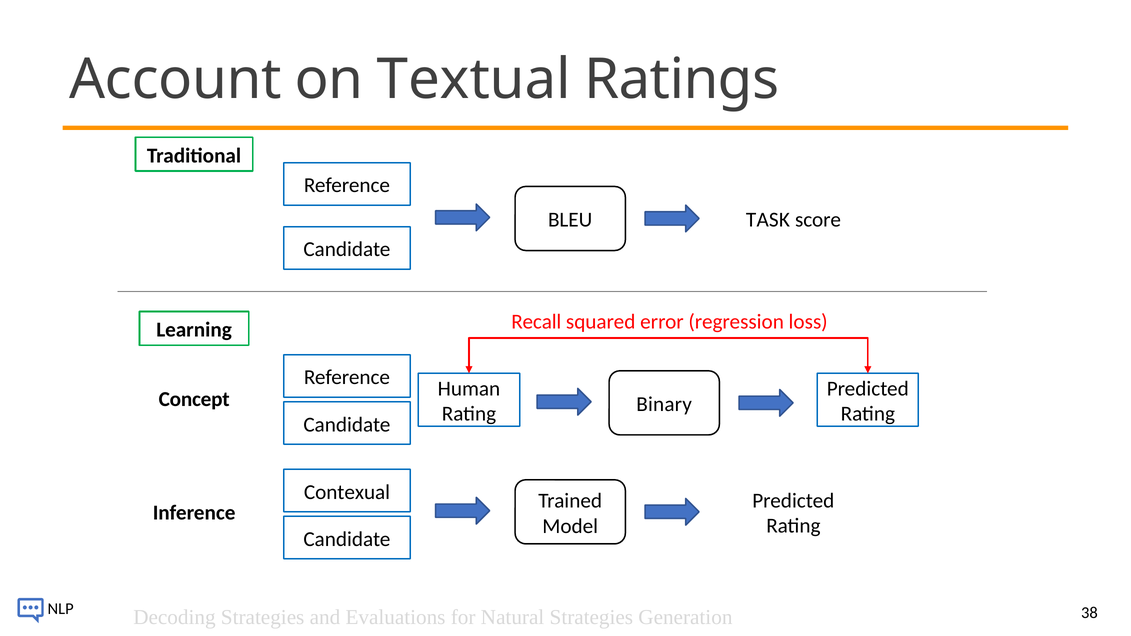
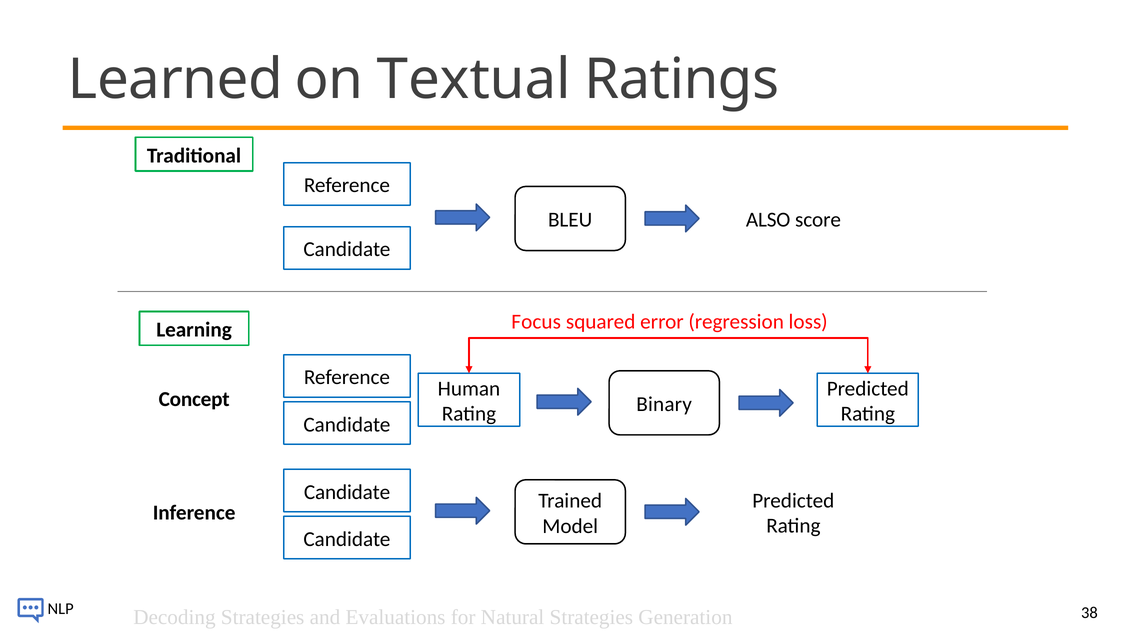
Account: Account -> Learned (175, 80)
TASK: TASK -> ALSO (768, 220)
Recall: Recall -> Focus (536, 322)
Contexual: Contexual -> Candidate (347, 492)
